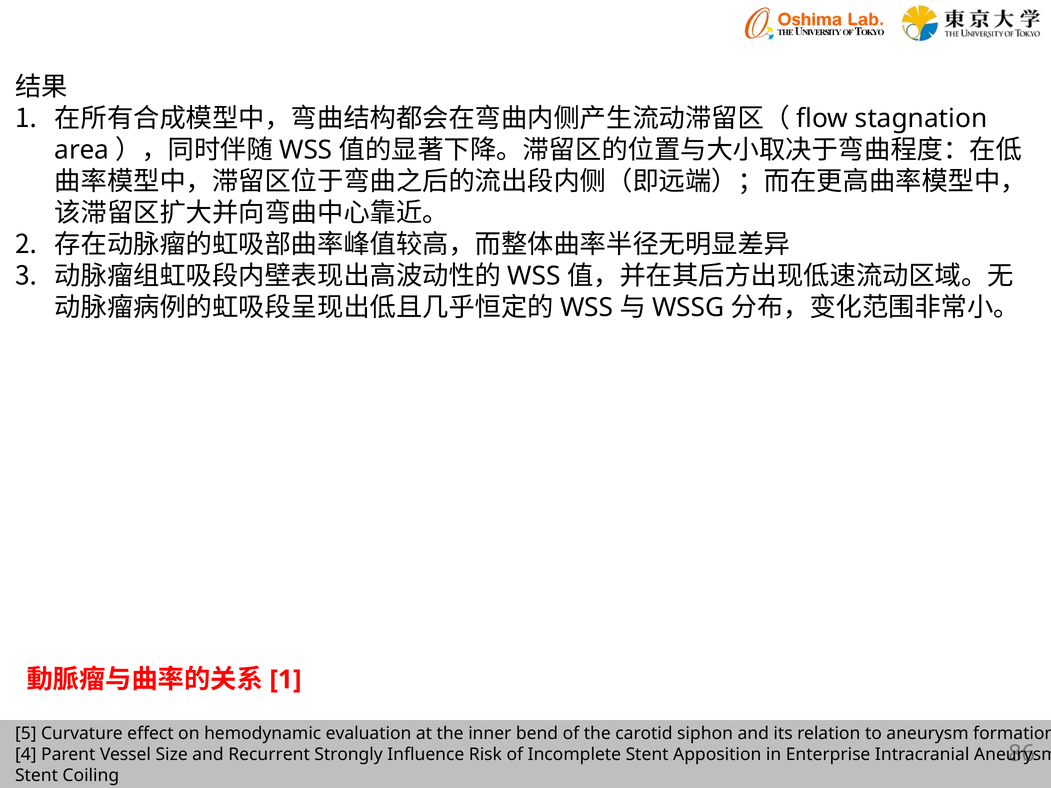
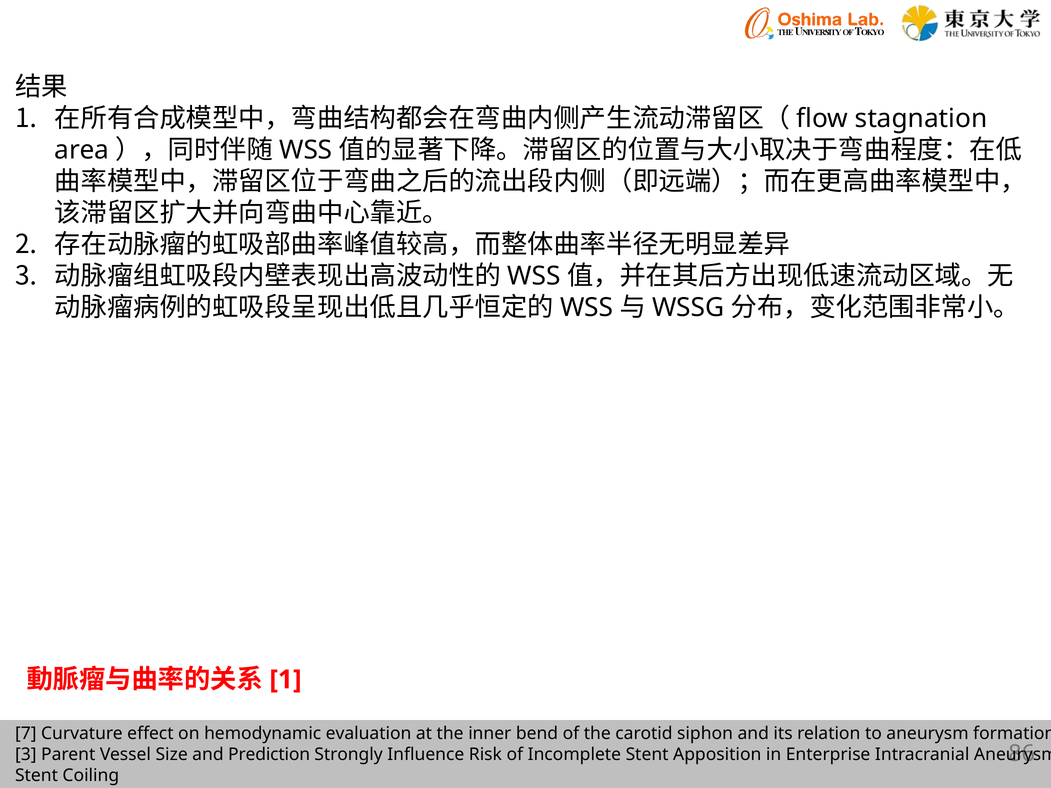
5: 5 -> 7 (26, 734)
4: 4 -> 3 (26, 755)
Recurrent: Recurrent -> Prediction (269, 755)
